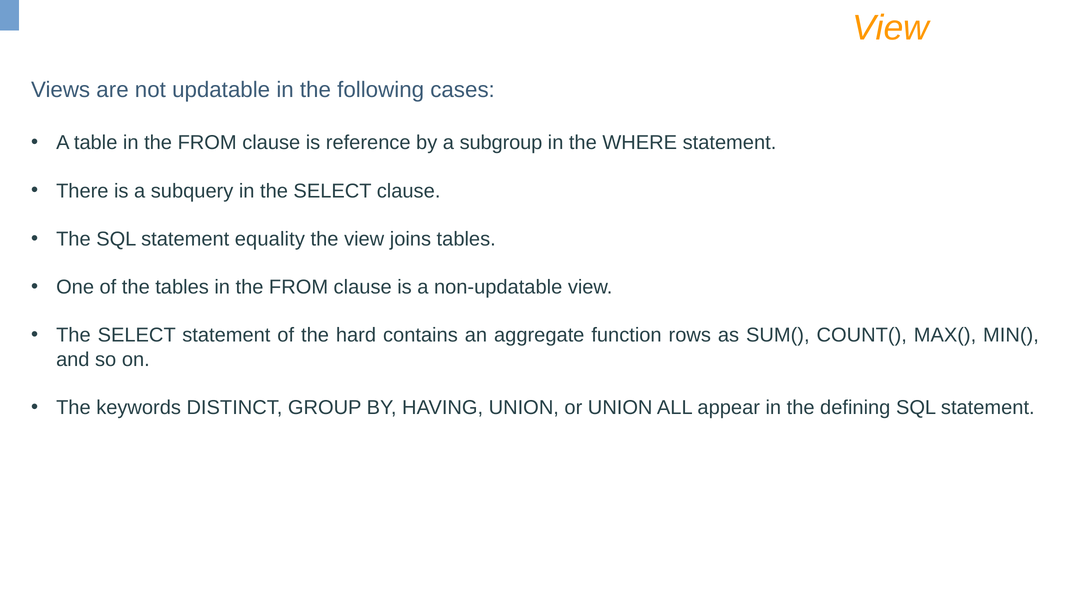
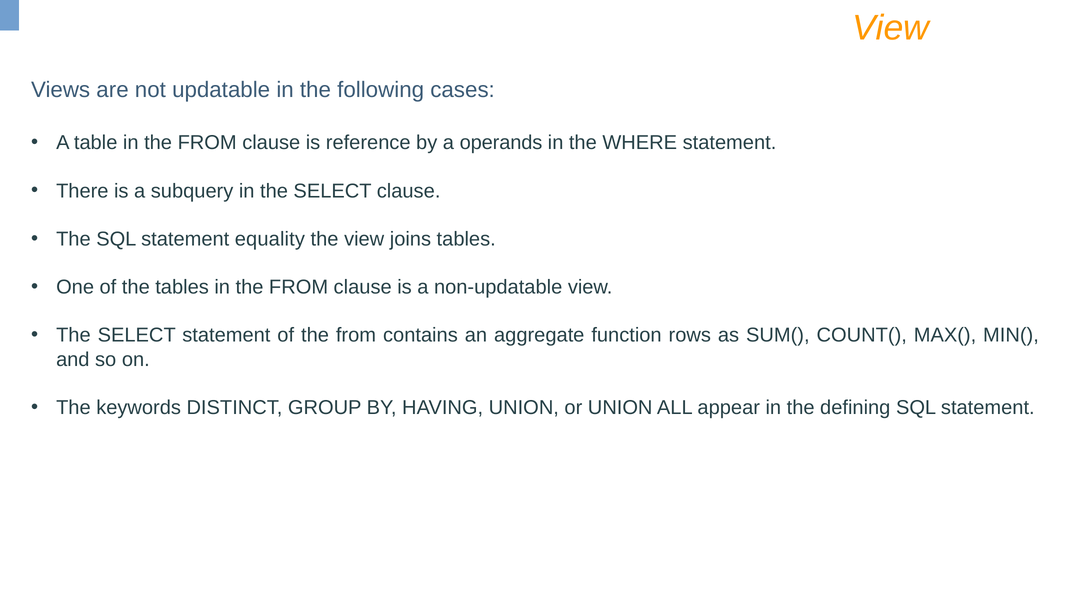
subgroup: subgroup -> operands (501, 143)
of the hard: hard -> from (356, 336)
